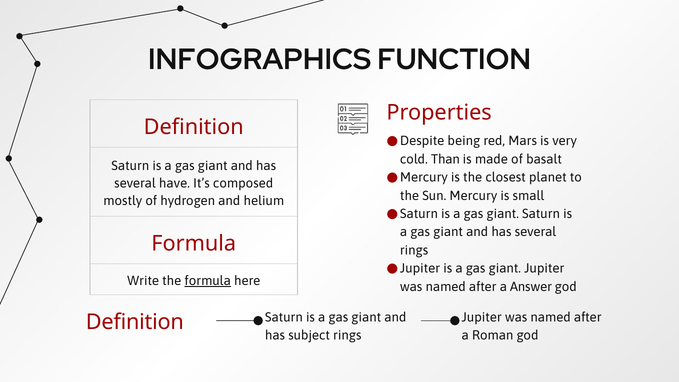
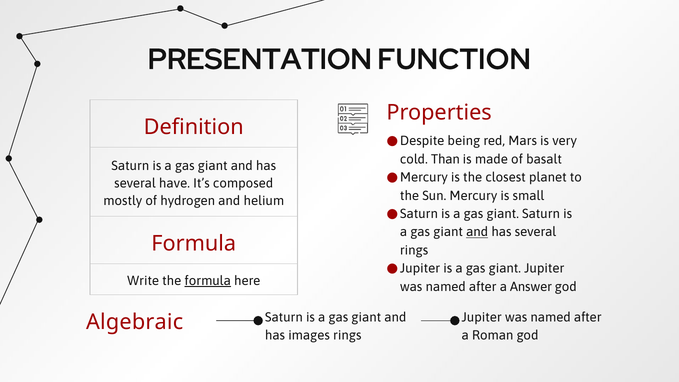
INFOGRAPHICS: INFOGRAPHICS -> PRESENTATION (260, 59)
and underline: none -> present (477, 232)
Definition: Definition -> Algebraic (135, 322)
subject: subject -> images (309, 336)
